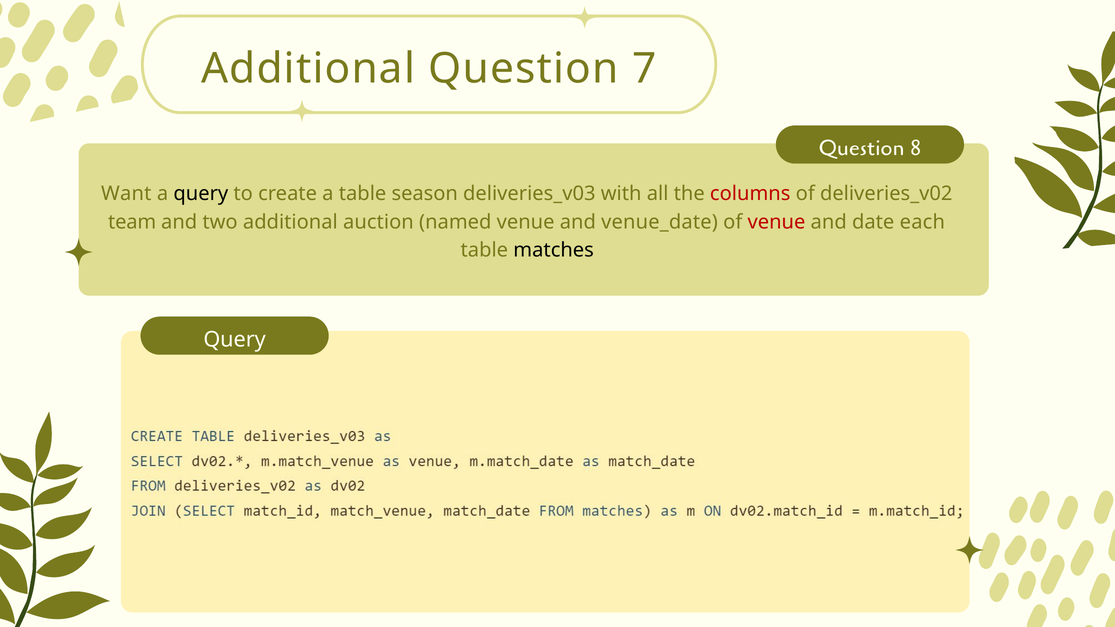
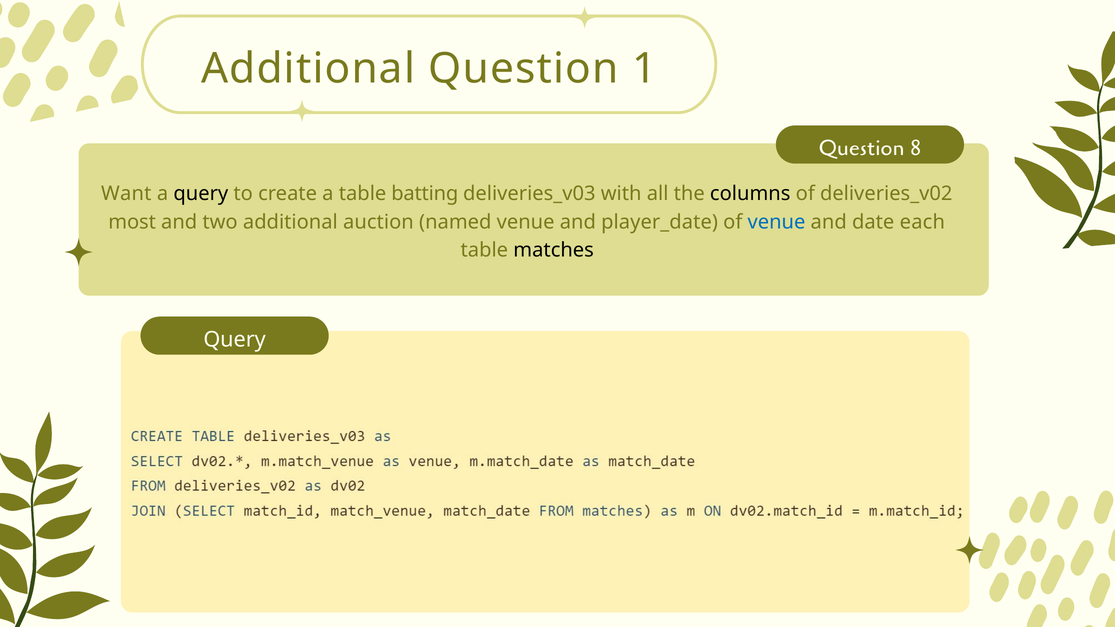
7: 7 -> 1 (644, 69)
season: season -> batting (425, 194)
columns colour: red -> black (750, 194)
team: team -> most (132, 222)
venue_date: venue_date -> player_date (660, 222)
venue colour: red -> blue (776, 222)
